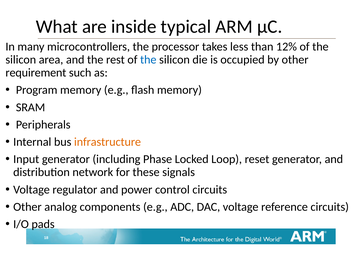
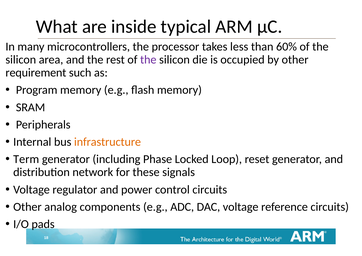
12%: 12% -> 60% (286, 47)
the colour: blue -> purple (148, 60)
Input: Input -> Term (26, 159)
